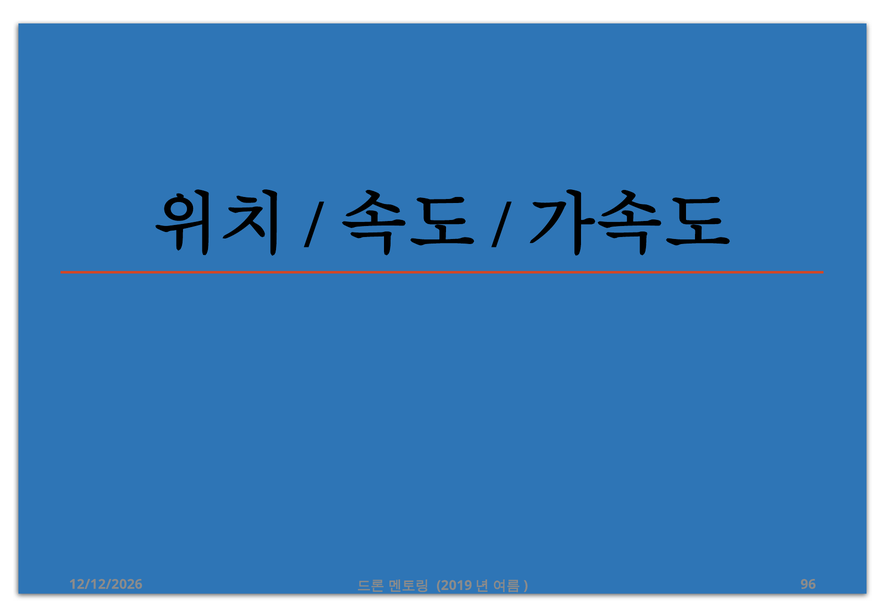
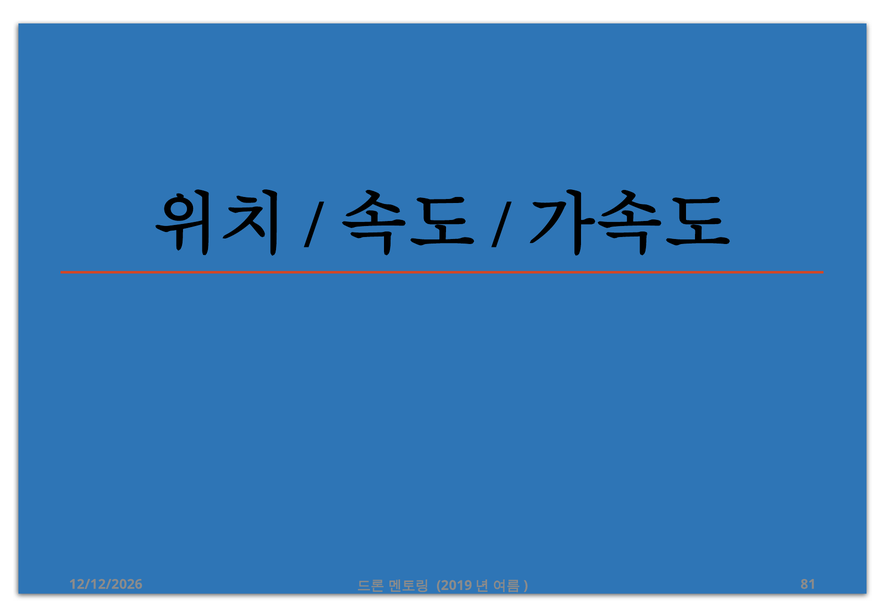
96: 96 -> 81 (808, 584)
